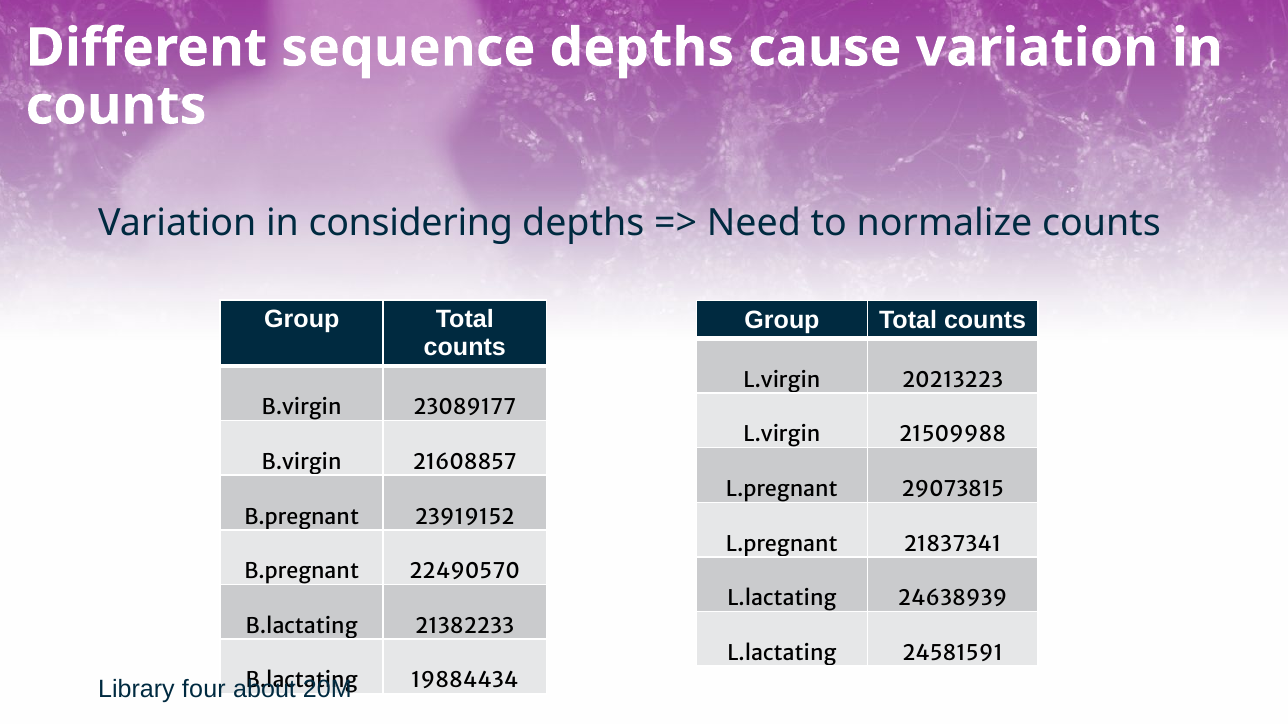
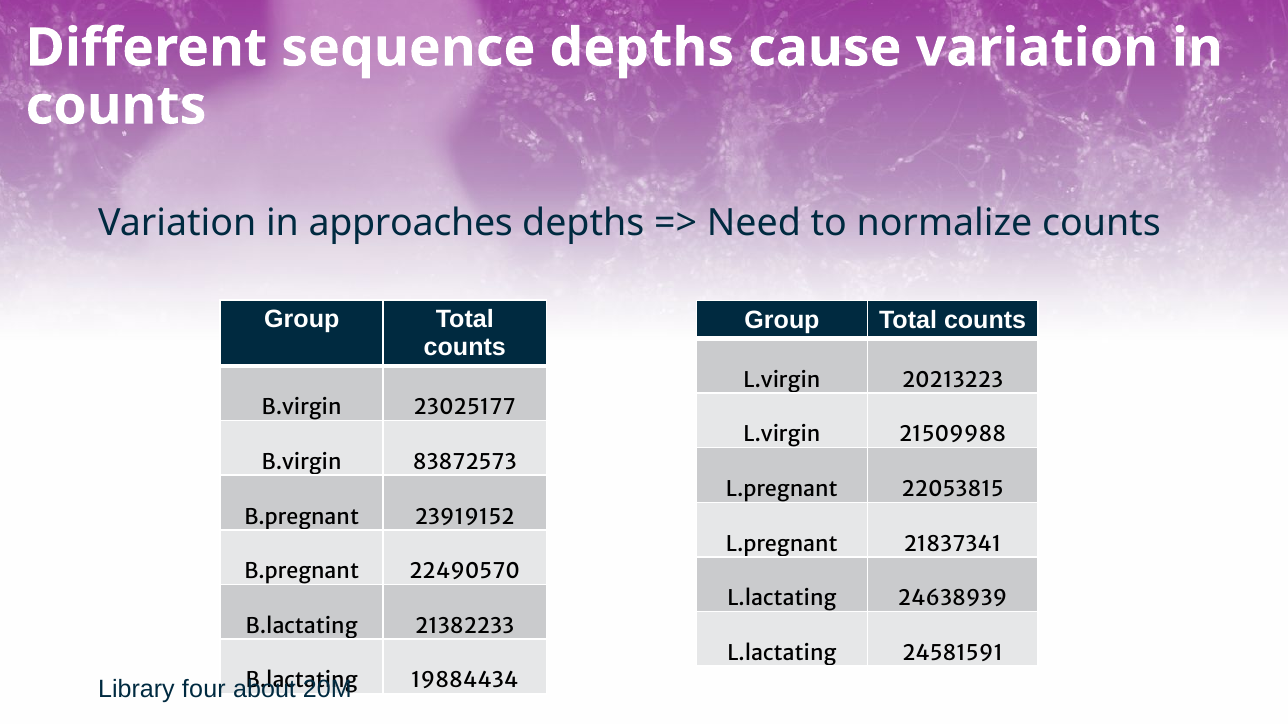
considering: considering -> approaches (411, 223)
23089177: 23089177 -> 23025177 (465, 408)
21608857: 21608857 -> 83872573 (465, 463)
29073815: 29073815 -> 22053815 (953, 490)
